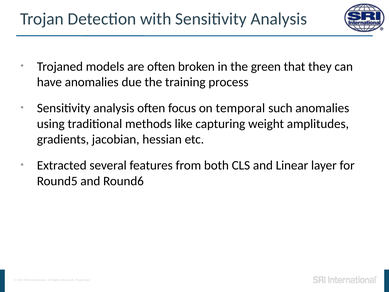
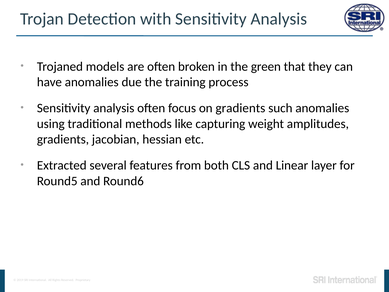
on temporal: temporal -> gradients (240, 108)
